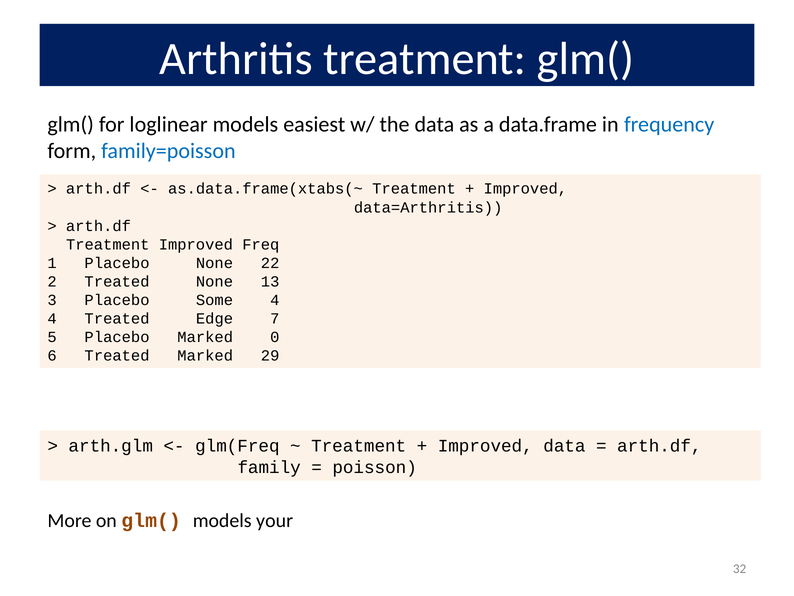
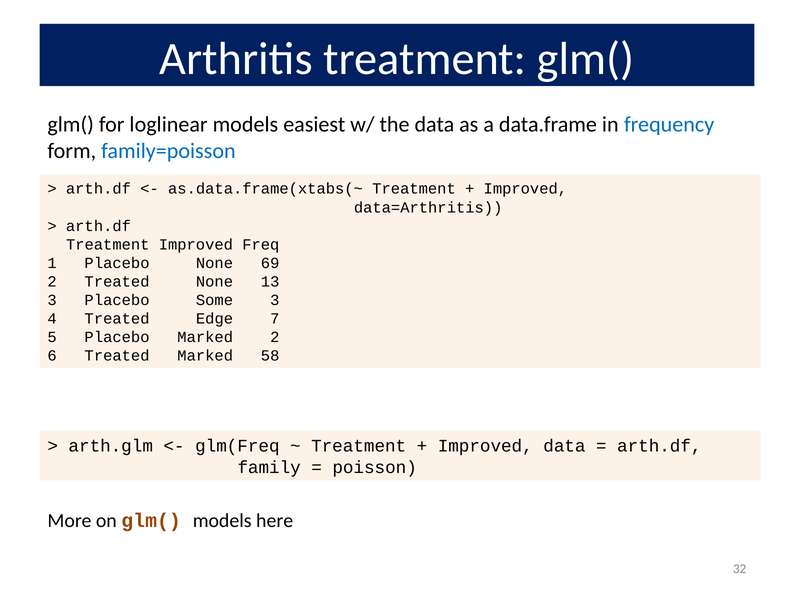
22: 22 -> 69 (270, 263)
Some 4: 4 -> 3 (275, 300)
Marked 0: 0 -> 2 (275, 337)
29: 29 -> 58 (270, 356)
your: your -> here (275, 520)
